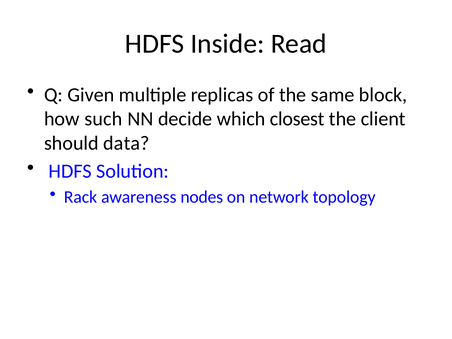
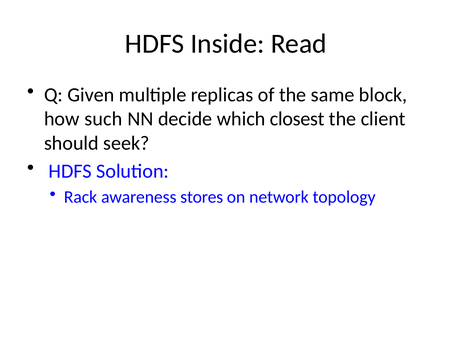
data: data -> seek (126, 143)
nodes: nodes -> stores (202, 197)
